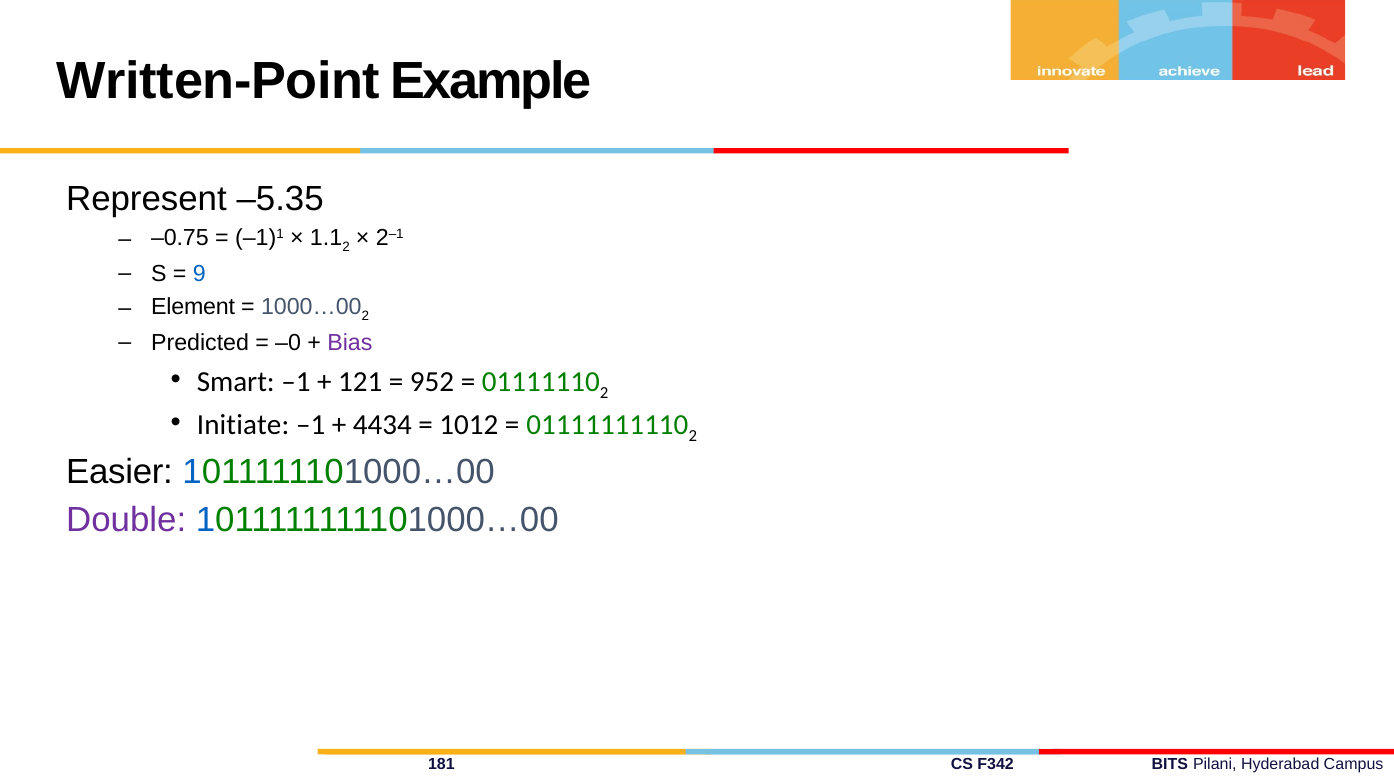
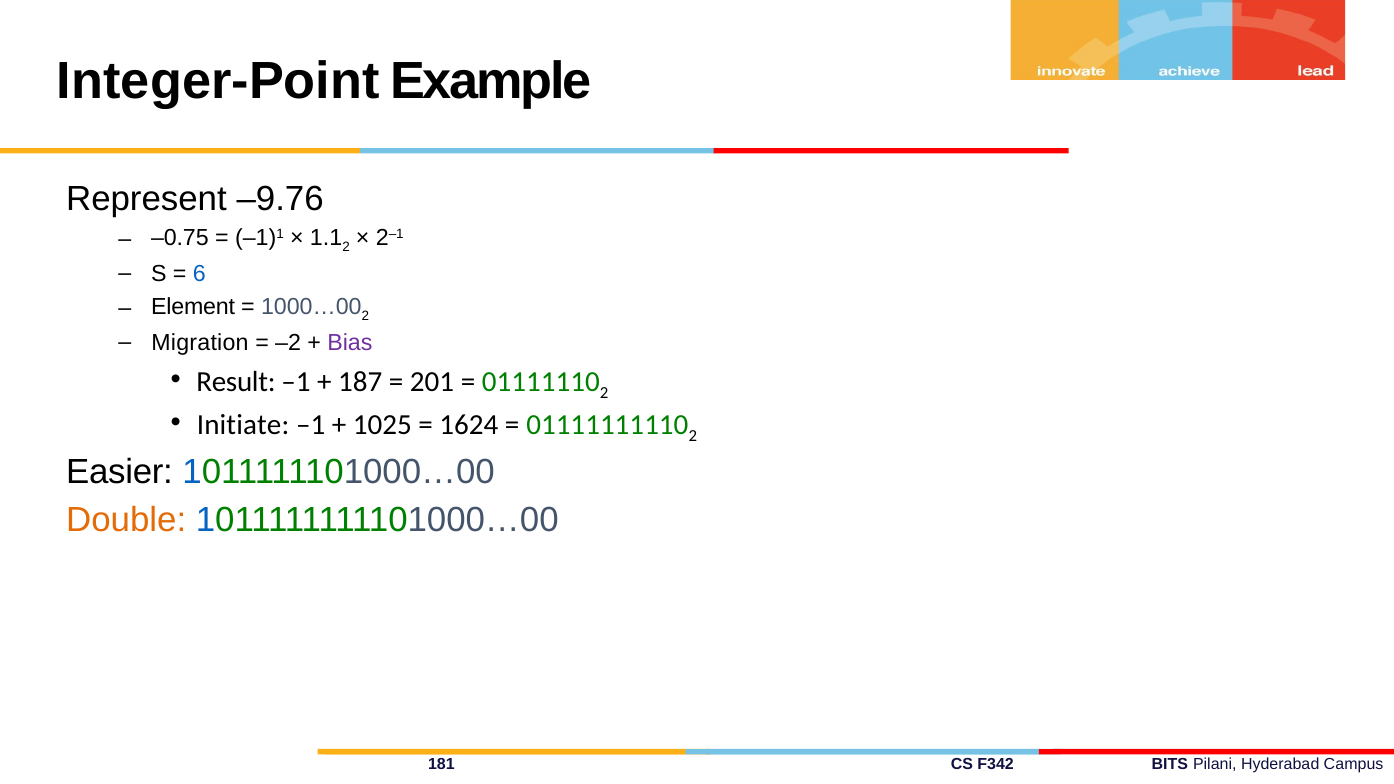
Written-Point: Written-Point -> Integer-Point (218, 81)
–5.35: –5.35 -> –9.76 (280, 199)
9: 9 -> 6 (199, 274)
Predicted: Predicted -> Migration (200, 343)
–0: –0 -> –2 (288, 343)
Smart: Smart -> Result (236, 382)
121: 121 -> 187 (360, 382)
952: 952 -> 201 (432, 382)
4434: 4434 -> 1025 (382, 425)
1012: 1012 -> 1624 (469, 425)
Double colour: purple -> orange (126, 521)
